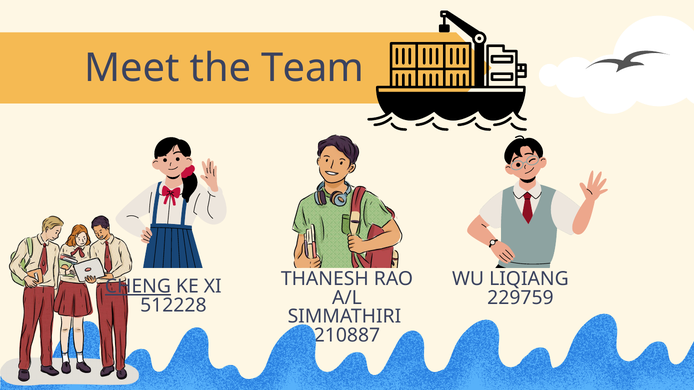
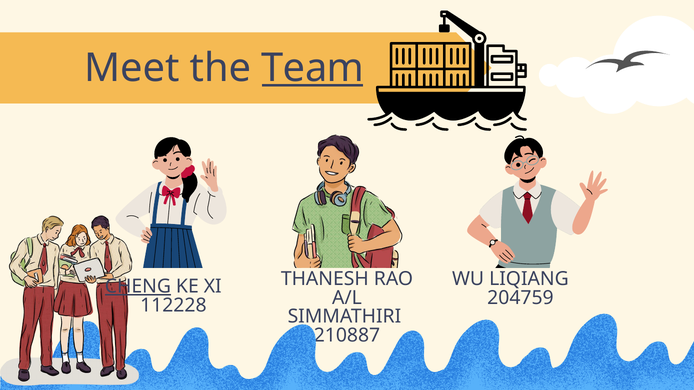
Team underline: none -> present (313, 68)
229759: 229759 -> 204759 (520, 298)
512228: 512228 -> 112228 (173, 305)
